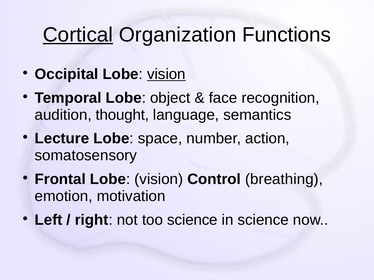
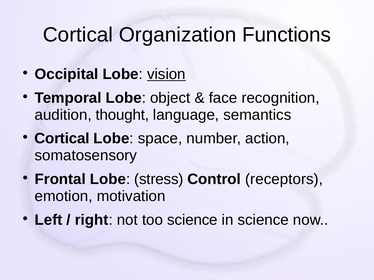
Cortical underline: present -> none (78, 35)
Lecture: Lecture -> Cortical (62, 139)
Frontal Lobe vision: vision -> stress (159, 180)
breathing: breathing -> receptors (284, 180)
